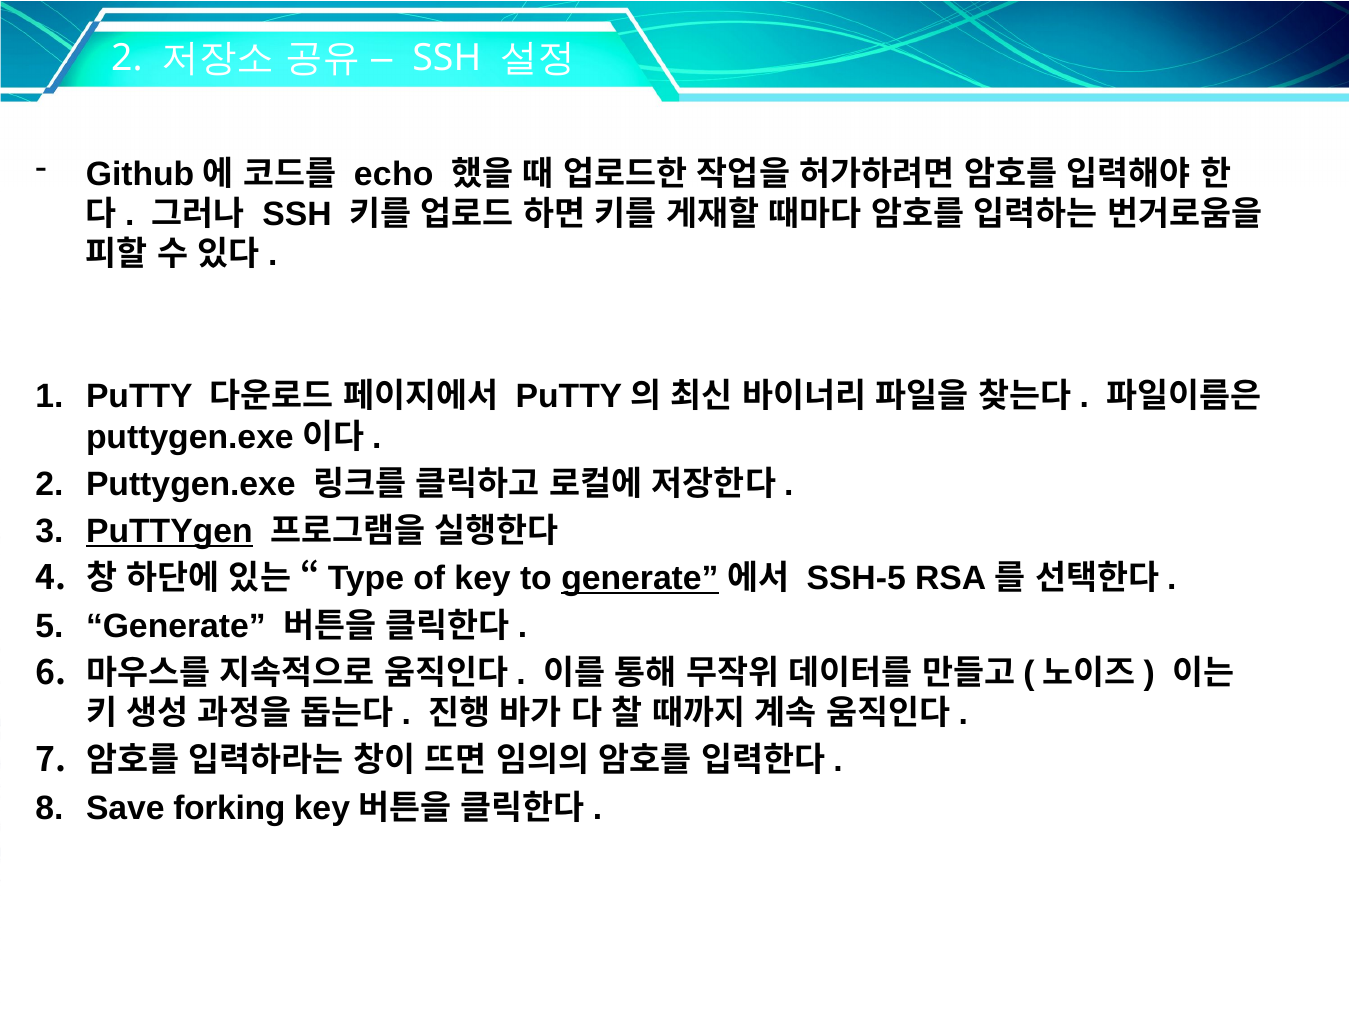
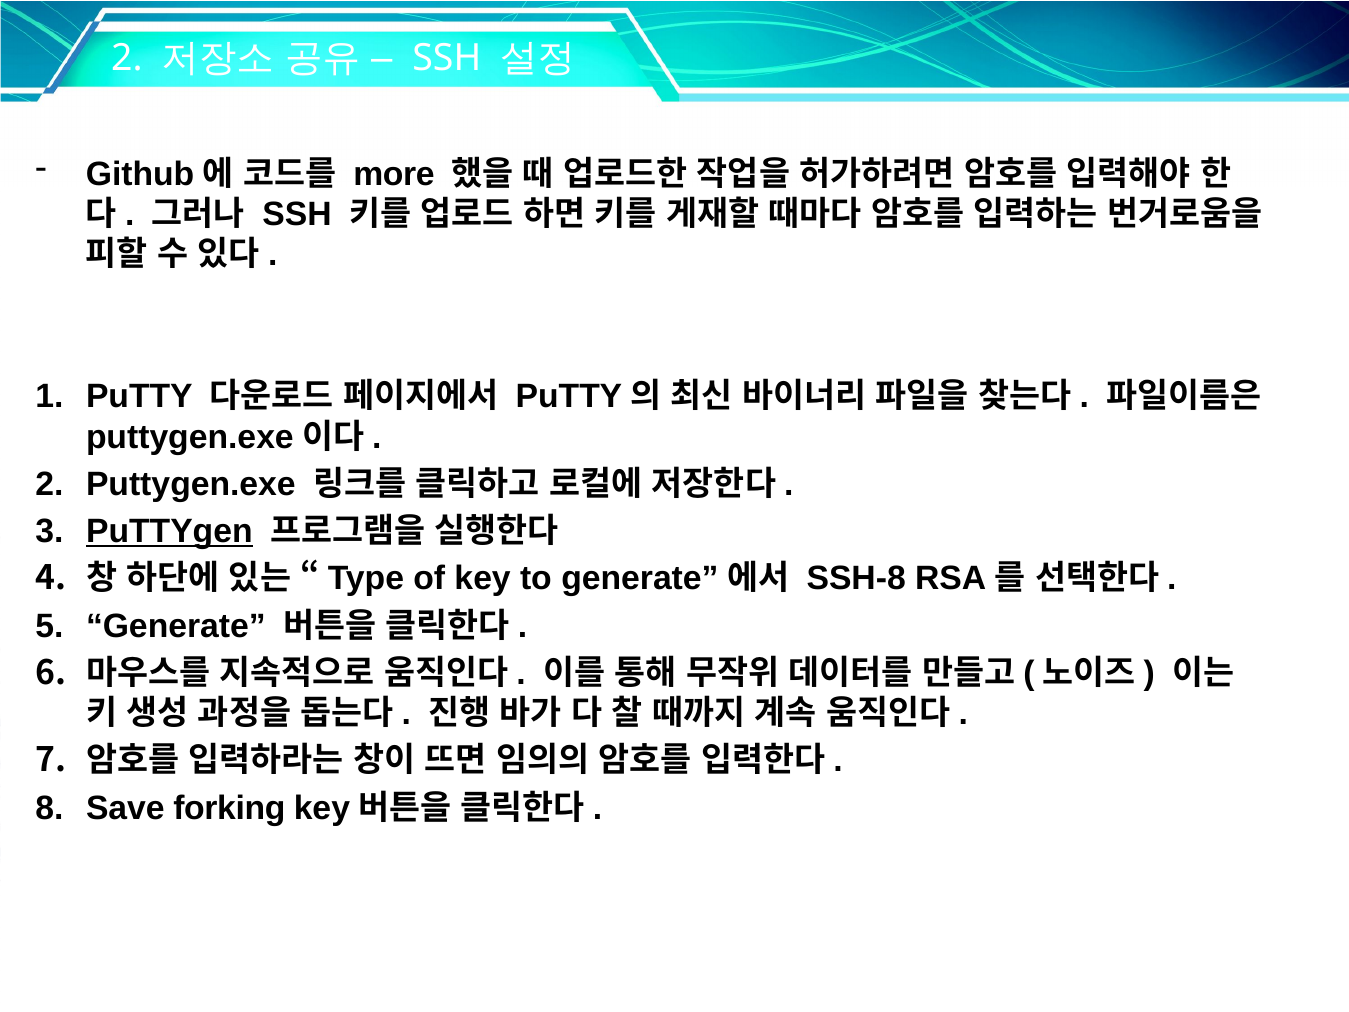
echo: echo -> more (394, 174)
generate underline: present -> none (640, 579)
SSH-5: SSH-5 -> SSH-8 (856, 579)
